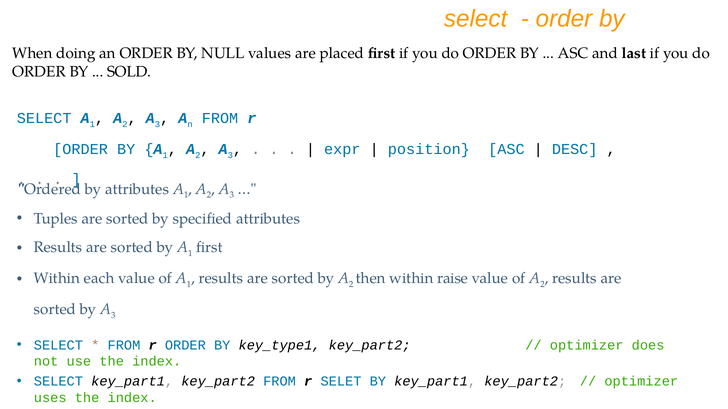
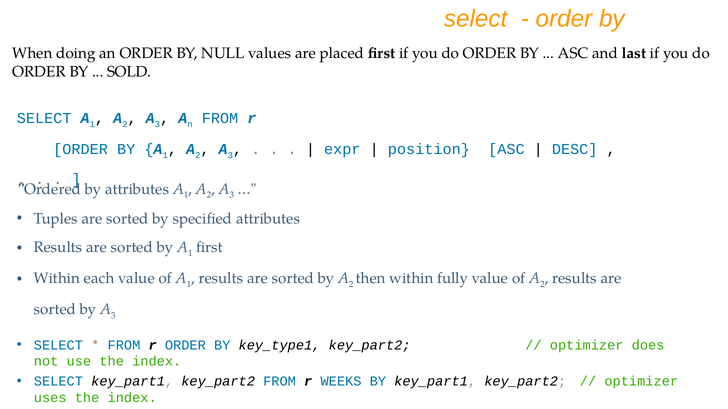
raise: raise -> fully (453, 279)
SELET: SELET -> WEEKS (341, 382)
